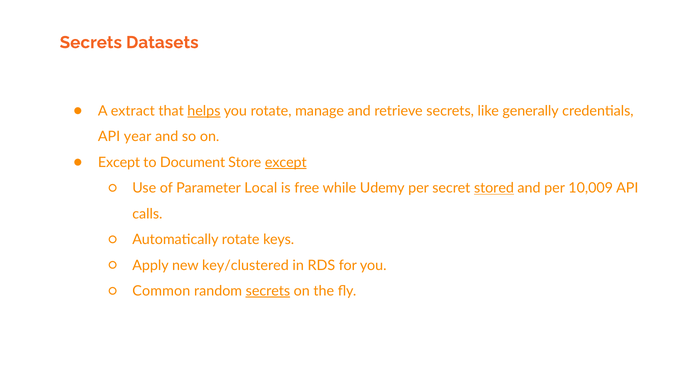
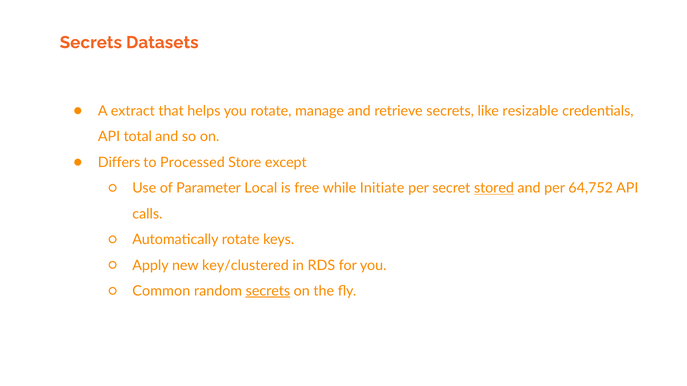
helps underline: present -> none (204, 111)
generally: generally -> resizable (530, 111)
year: year -> total (138, 137)
Except: Except -> Differs (119, 163)
Document: Document -> Processed (192, 163)
except underline: present -> none (286, 163)
Udemy: Udemy -> Initiate (382, 188)
10,009: 10,009 -> 64,752 (591, 188)
